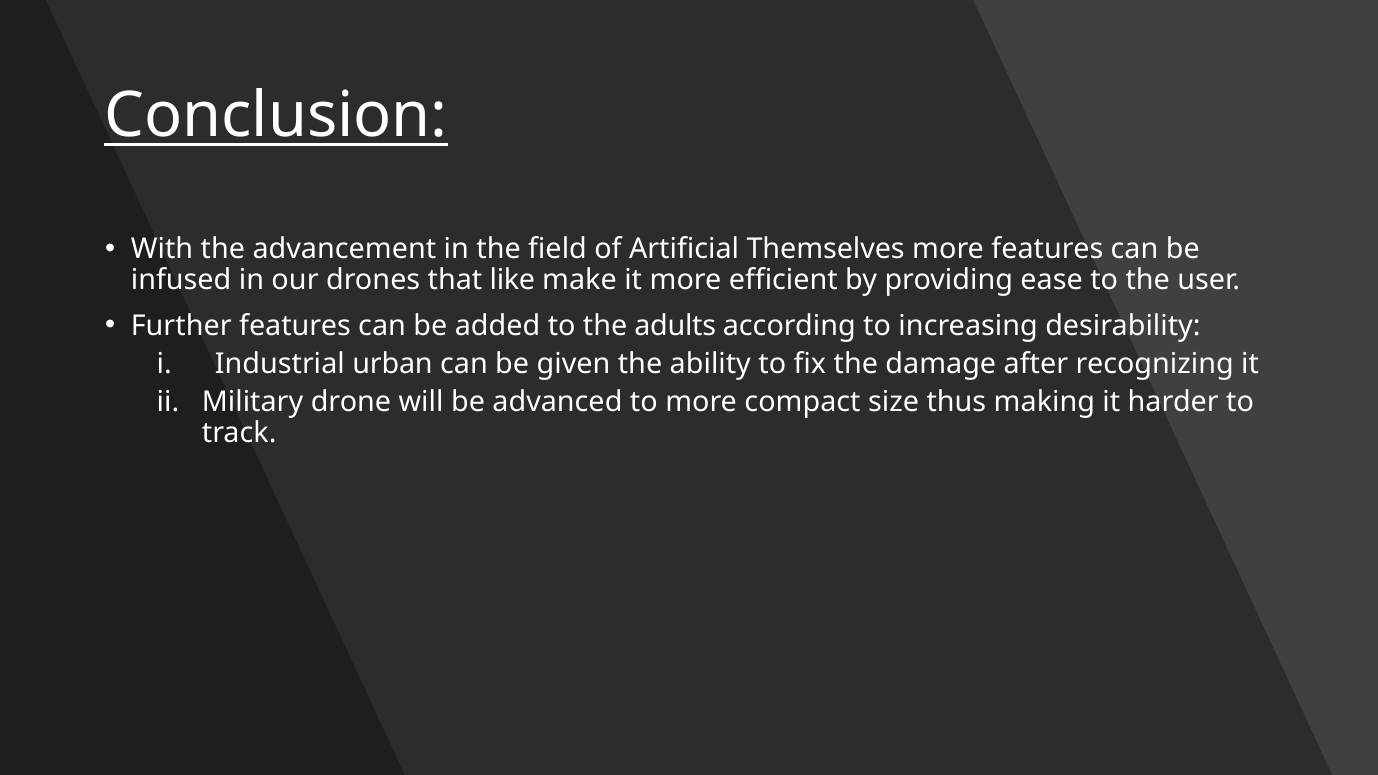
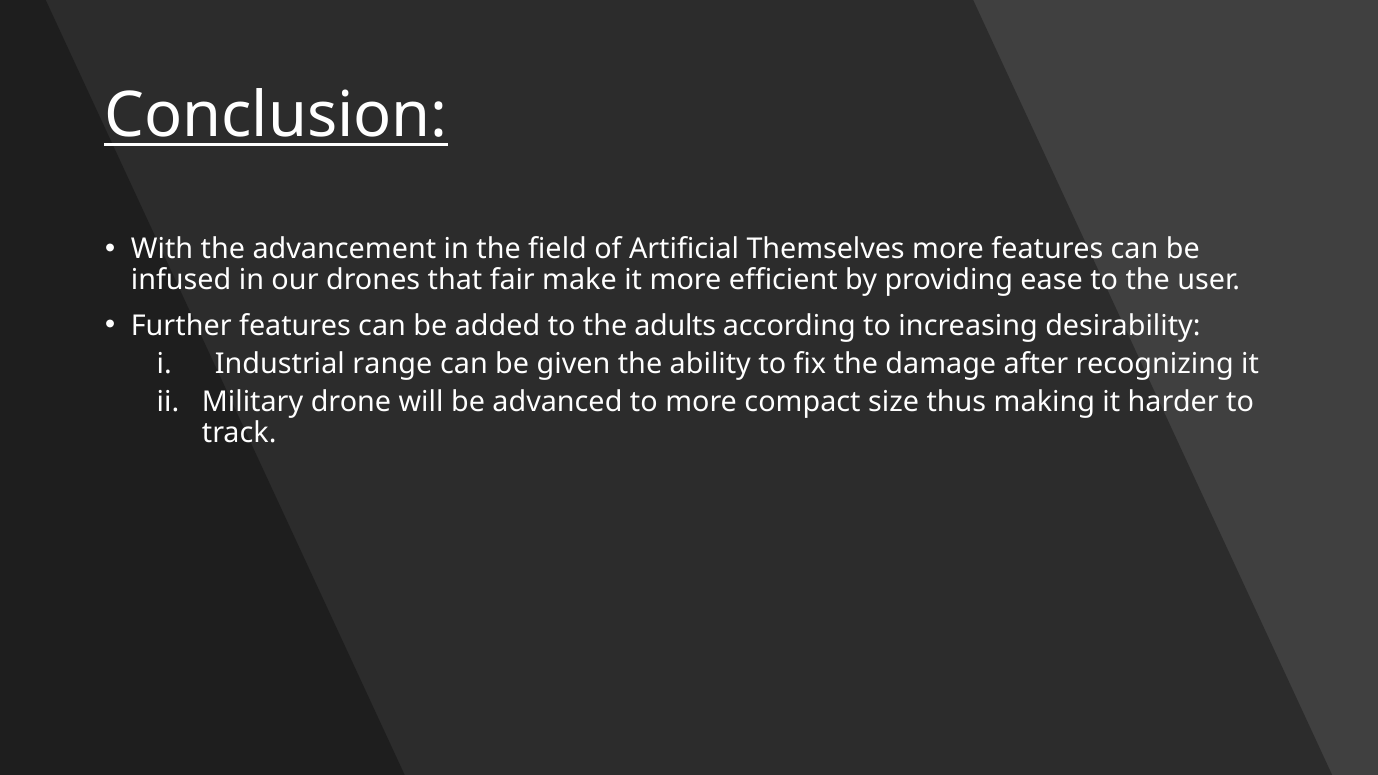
like: like -> fair (512, 280)
urban: urban -> range (392, 364)
